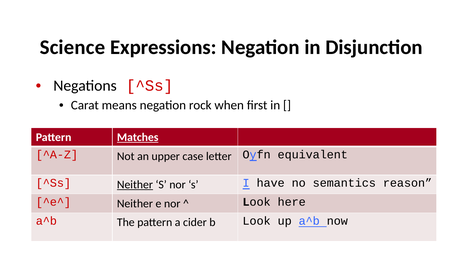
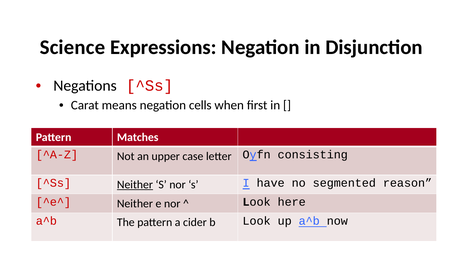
rock: rock -> cells (200, 105)
Matches underline: present -> none (138, 137)
equivalent: equivalent -> consisting (313, 155)
semantics: semantics -> segmented (344, 183)
